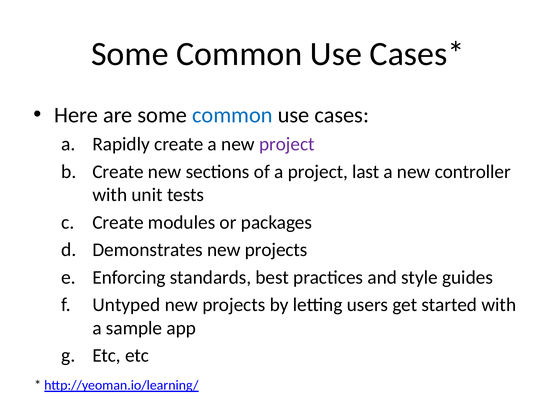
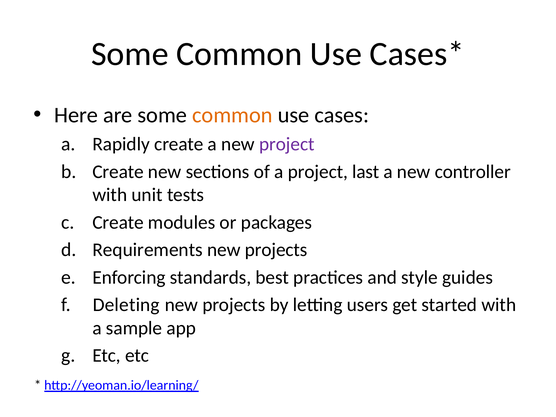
common colour: blue -> orange (232, 115)
Demonstrates: Demonstrates -> Requirements (148, 250)
Untyped: Untyped -> Deleting (126, 305)
